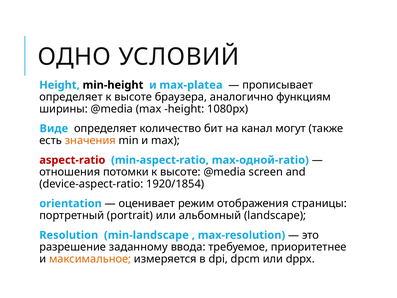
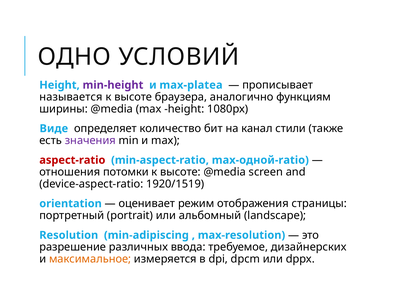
min-height colour: black -> purple (113, 85)
определяет: определяет -> называется (71, 97)
могут: могут -> стили (291, 128)
значения colour: orange -> purple (90, 140)
1920/1854: 1920/1854 -> 1920/1519 (175, 184)
min-landscape: min-landscape -> min-adipiscing (146, 235)
заданному: заданному -> различных (138, 247)
приоритетнее: приоритетнее -> дизайнерских (309, 247)
